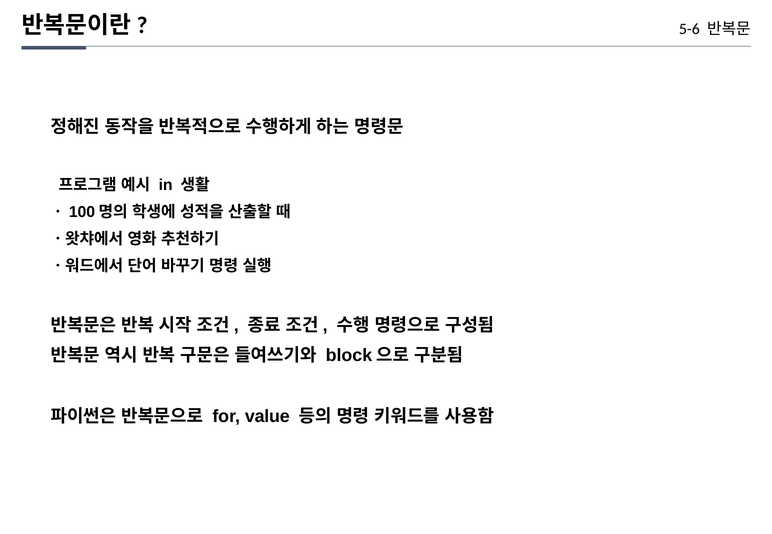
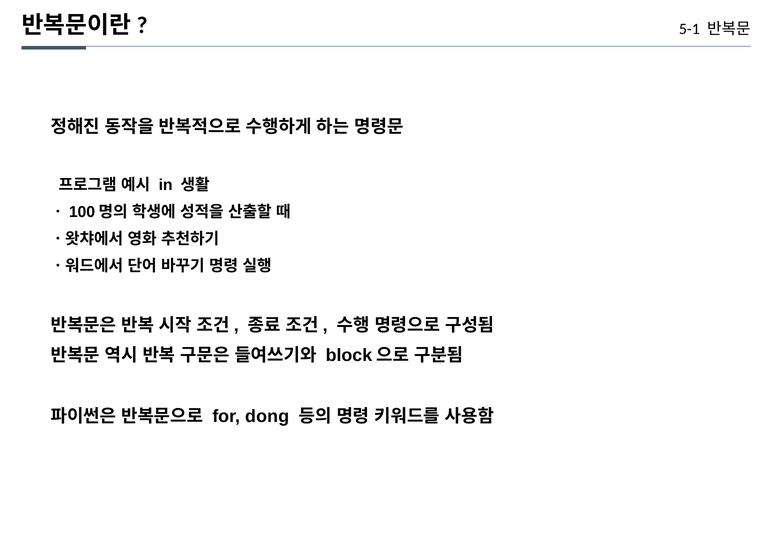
5-6: 5-6 -> 5-1 (689, 29)
value: value -> dong (267, 416)
